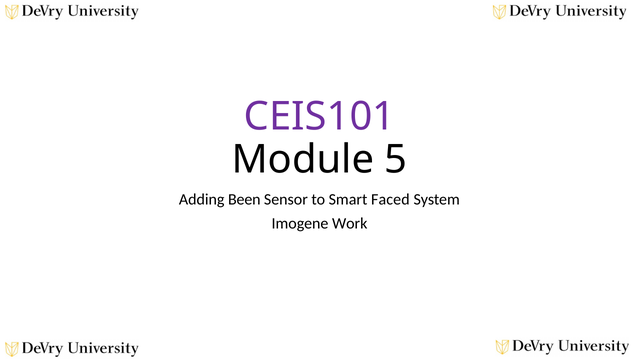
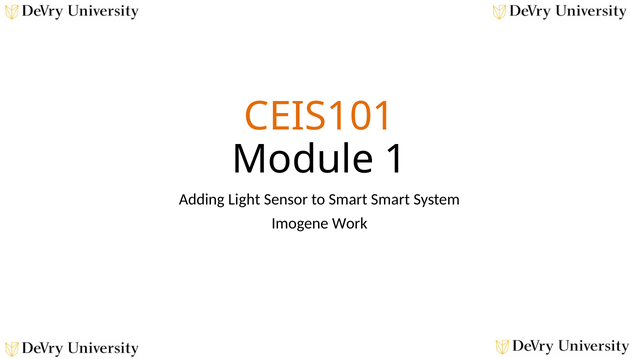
CEIS101 colour: purple -> orange (319, 117)
5: 5 -> 1 (396, 160)
Been: Been -> Light (244, 200)
Smart Faced: Faced -> Smart (390, 200)
